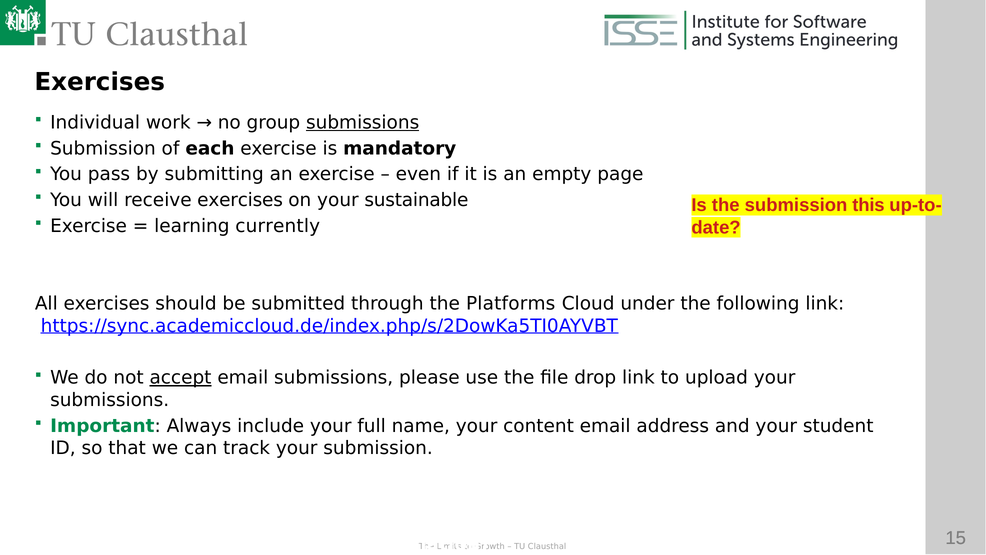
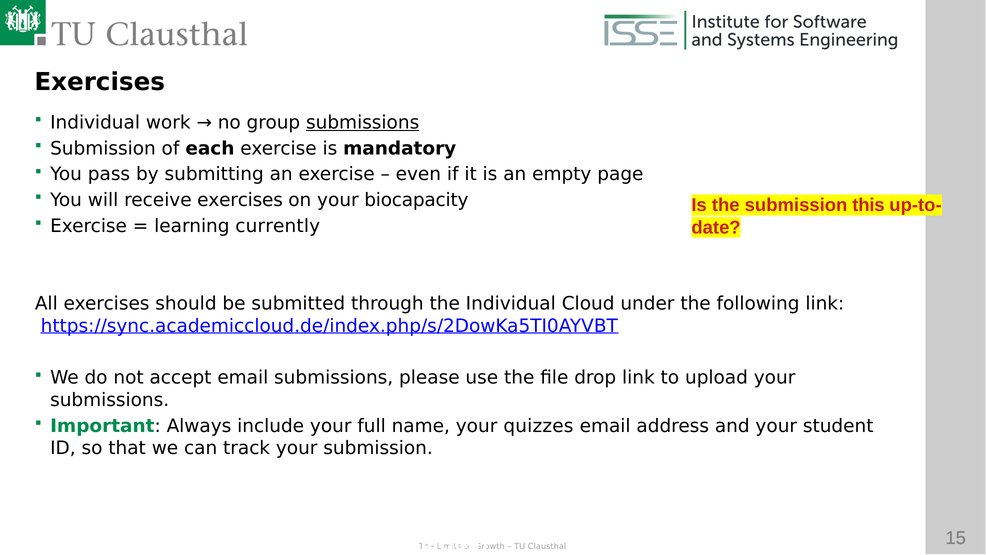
sustainable: sustainable -> biocapacity (416, 200)
the Platforms: Platforms -> Individual (511, 304)
accept underline: present -> none (181, 378)
content: content -> quizzes (538, 426)
